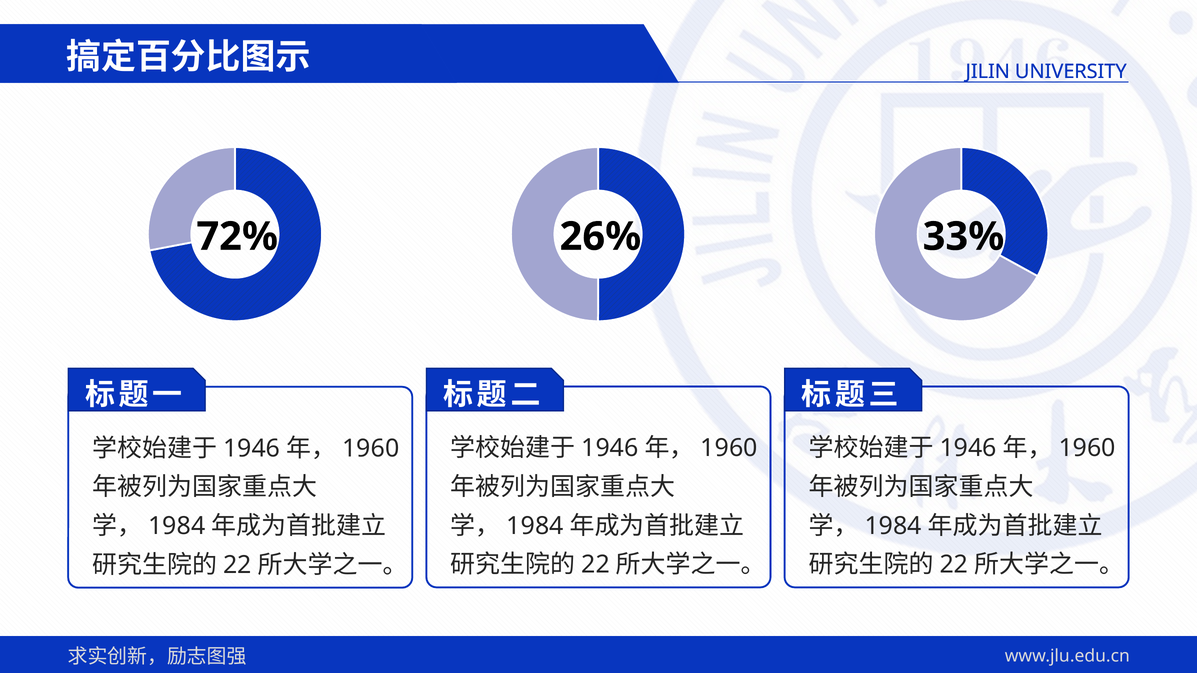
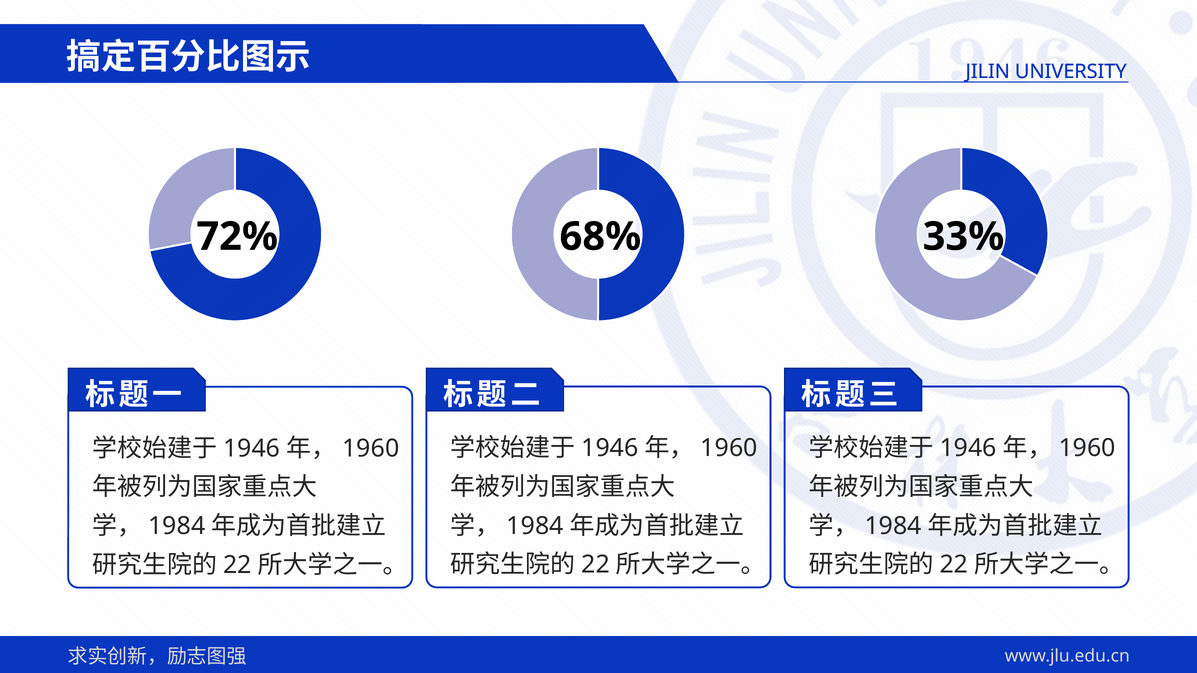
26%: 26% -> 68% (600, 237)
